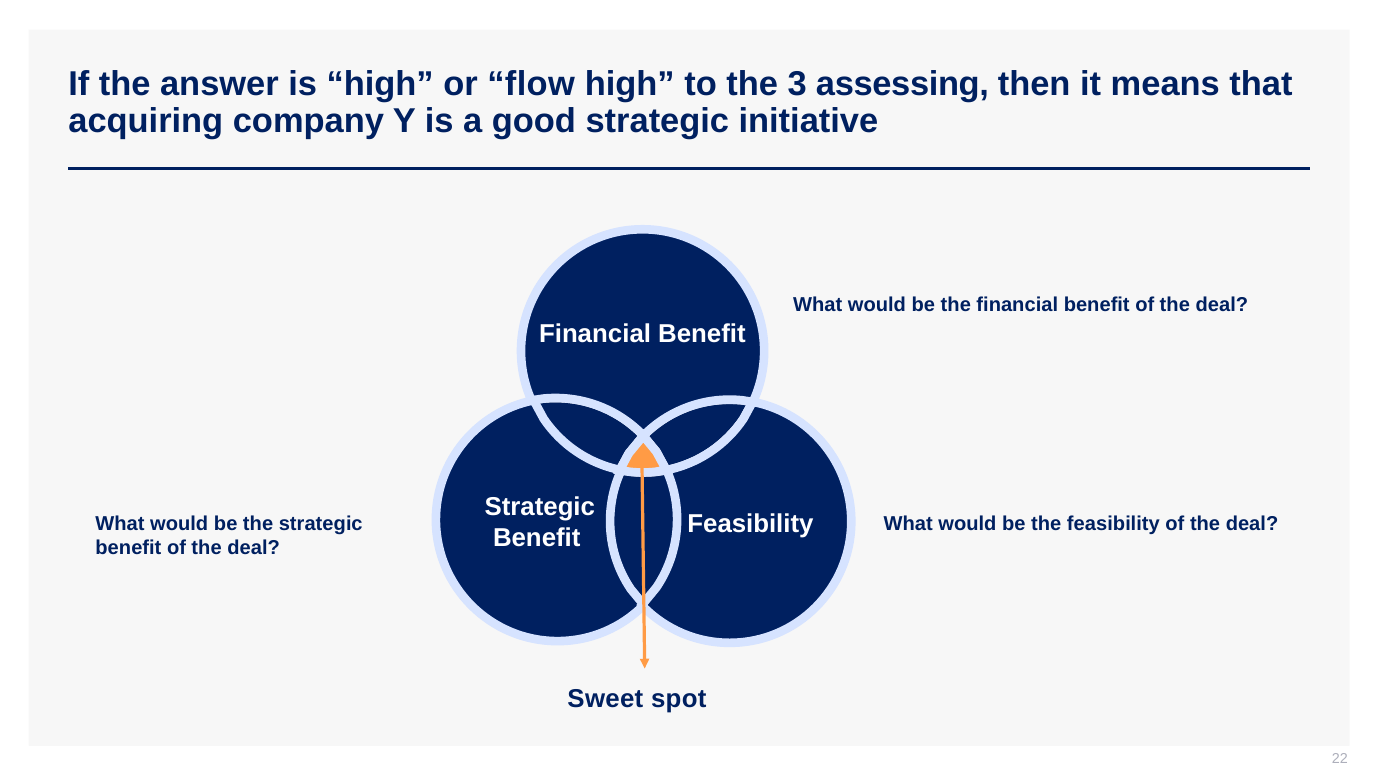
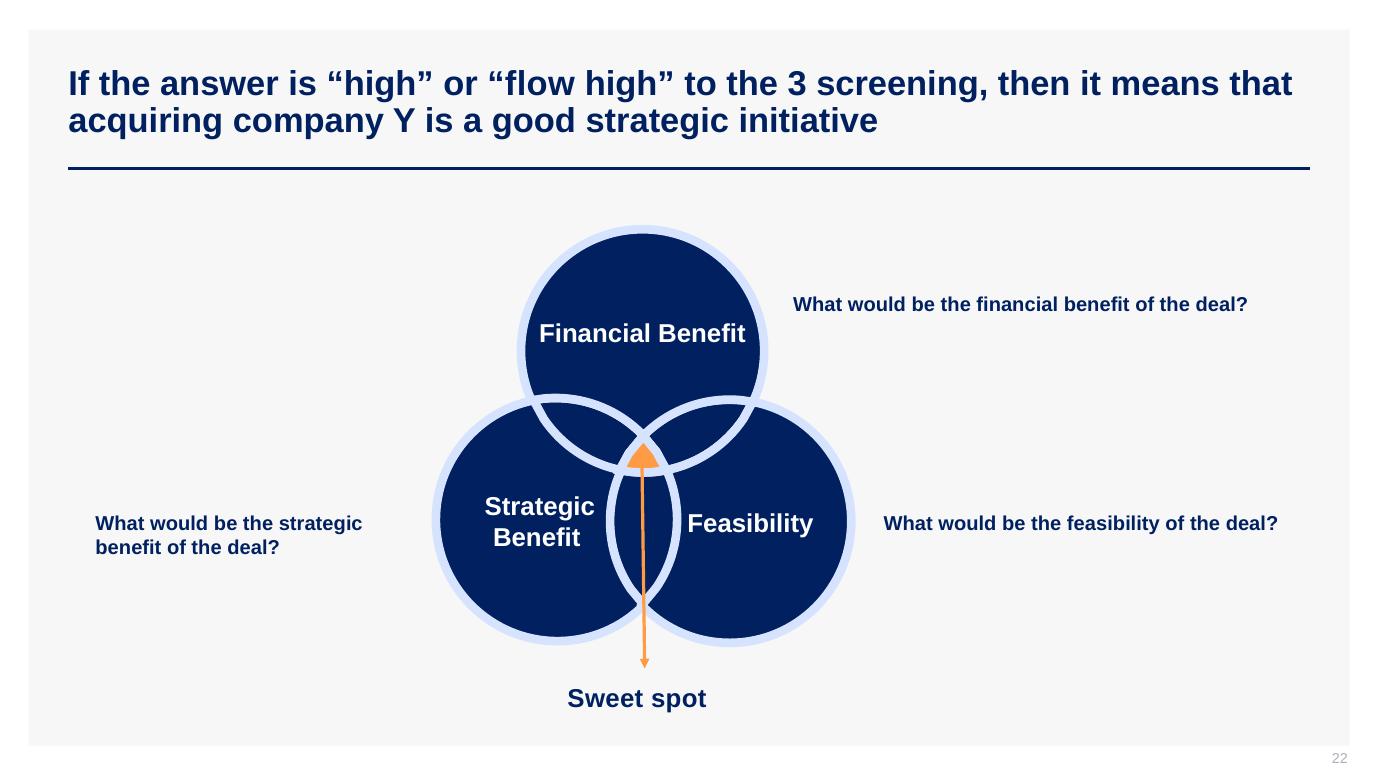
assessing: assessing -> screening (902, 84)
